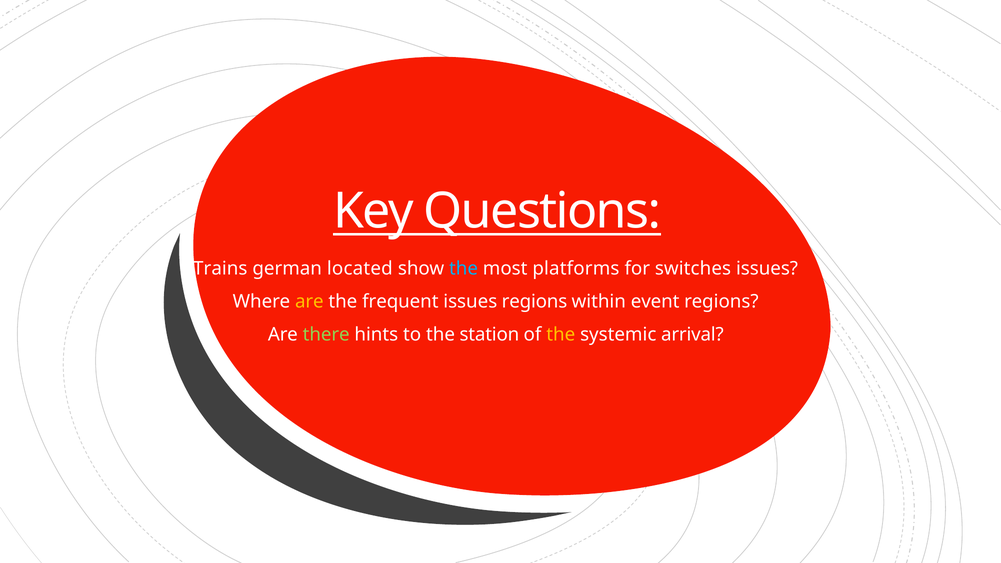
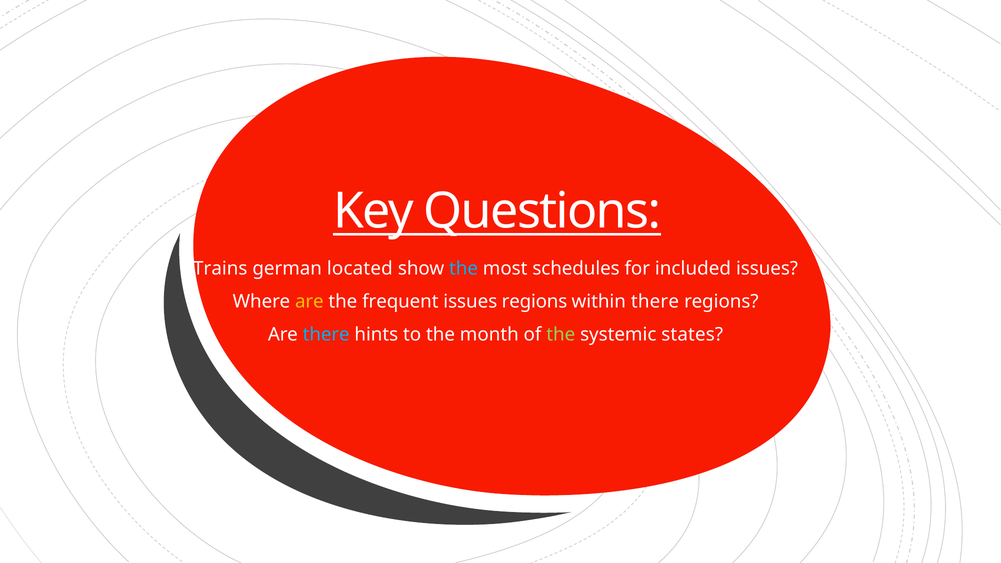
platforms: platforms -> schedules (576, 269)
switches: switches -> included (693, 269)
within event: event -> there (655, 302)
there colour: light green -> light blue (326, 335)
station: station -> month (489, 335)
the colour: yellow -> light green (561, 335)
arrival: arrival -> states (692, 335)
